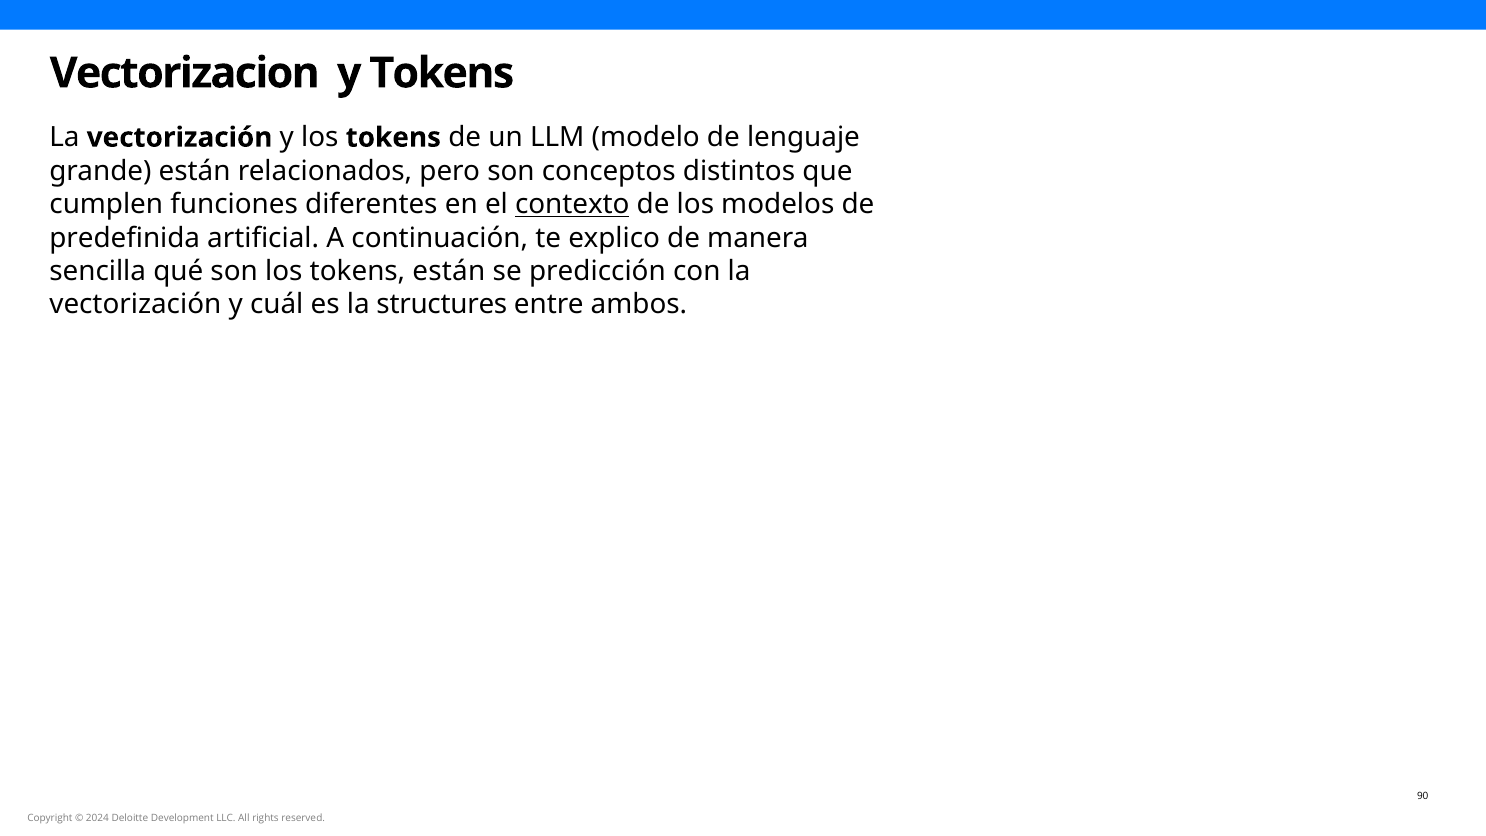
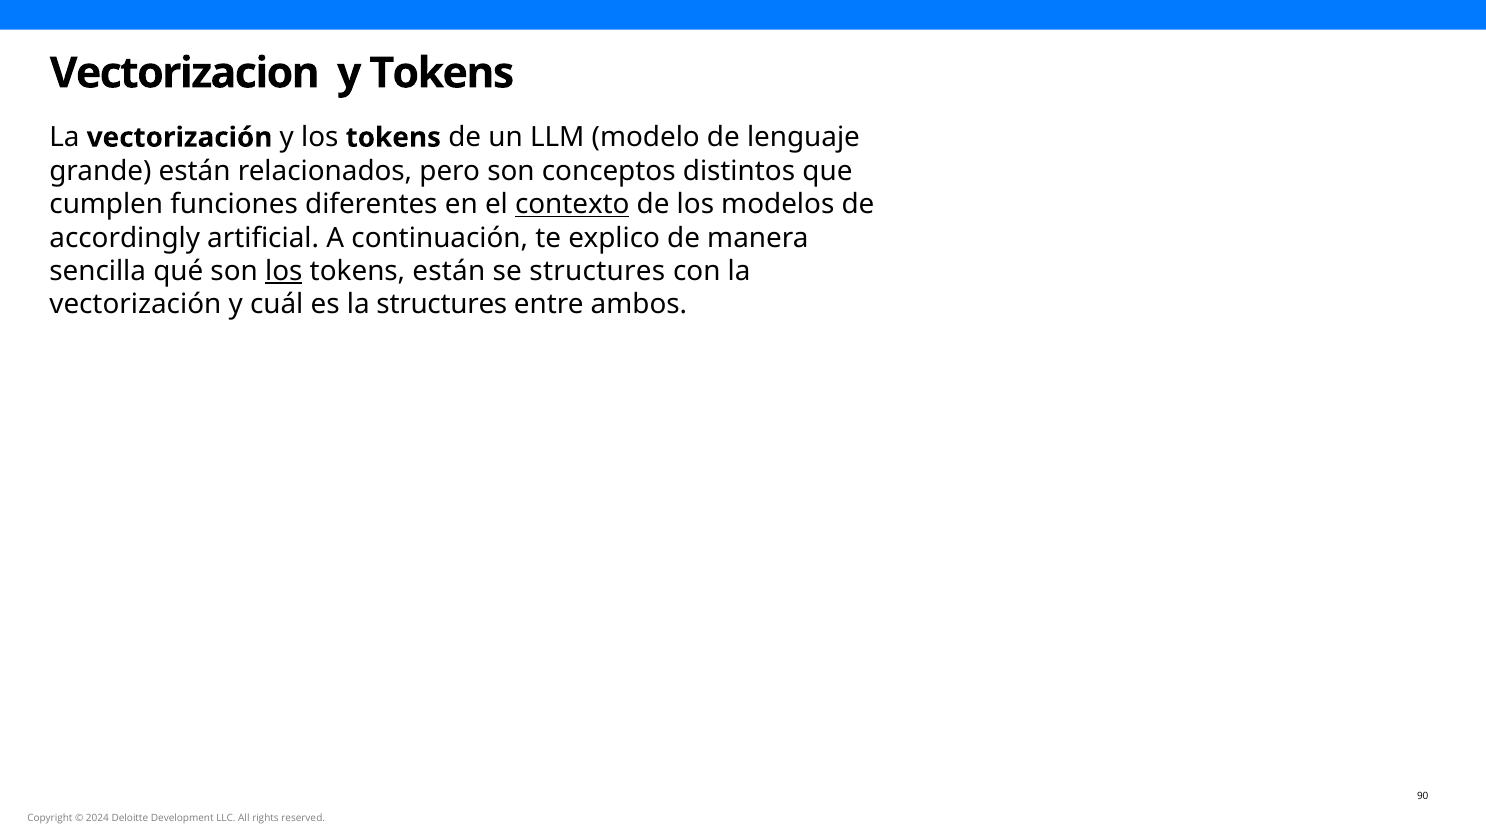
predefinida: predefinida -> accordingly (125, 238)
los underline: none -> present (284, 271)
se predicción: predicción -> structures (597, 271)
